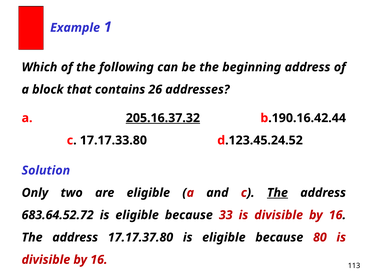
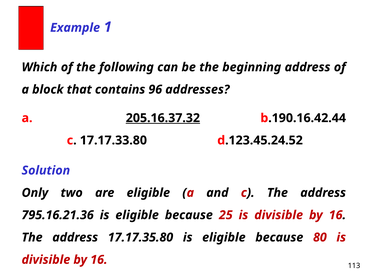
26: 26 -> 96 (155, 90)
The underline: present -> none (277, 193)
683.64.52.72: 683.64.52.72 -> 795.16.21.36 (58, 215)
33: 33 -> 25 (226, 215)
17.17.37.80: 17.17.37.80 -> 17.17.35.80 (140, 237)
